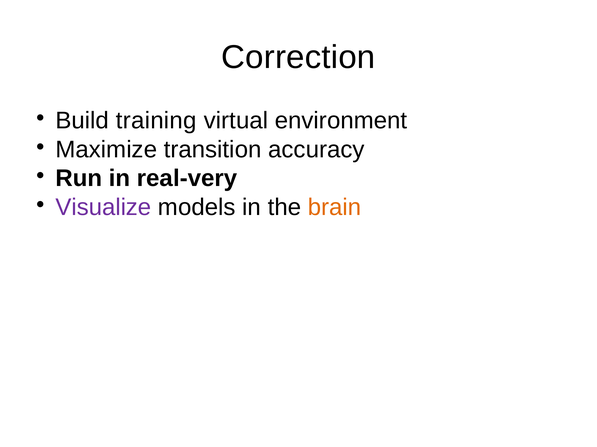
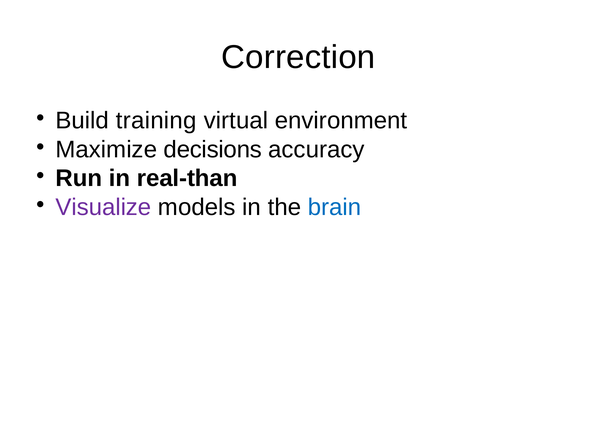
transition: transition -> decisions (213, 150)
real-very: real-very -> real-than (187, 179)
brain colour: orange -> blue (335, 208)
